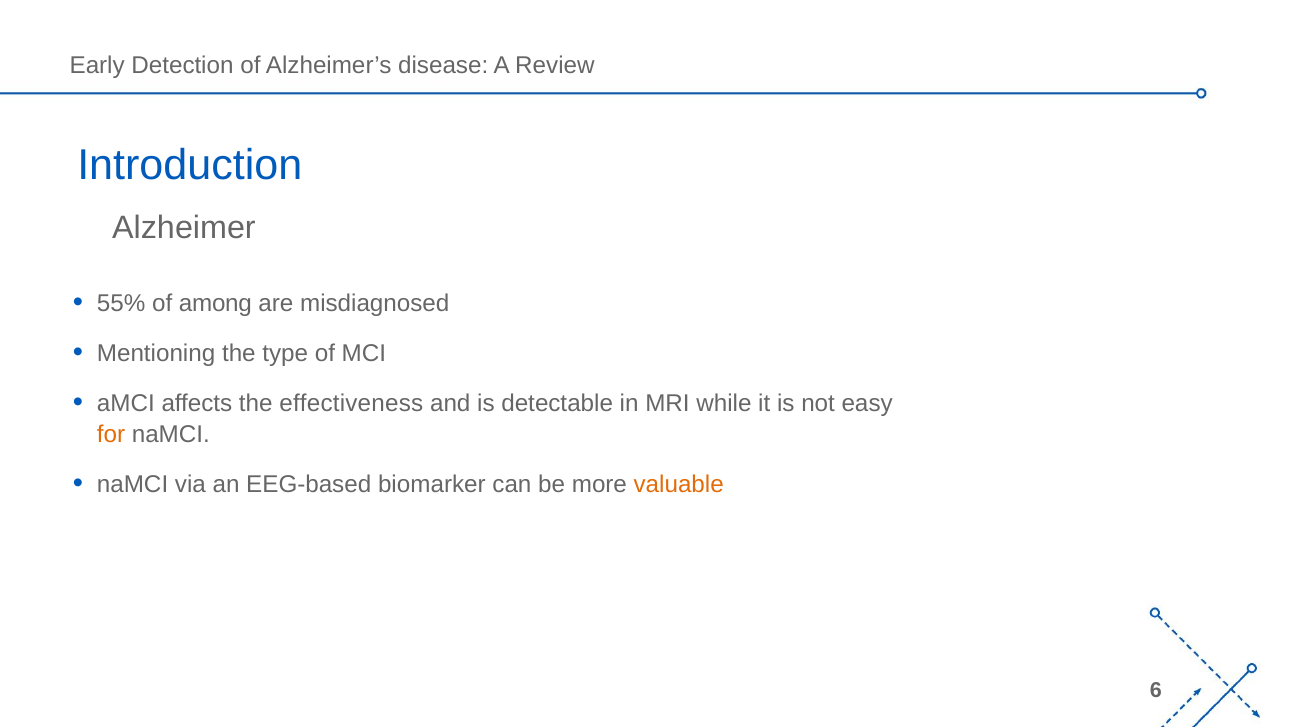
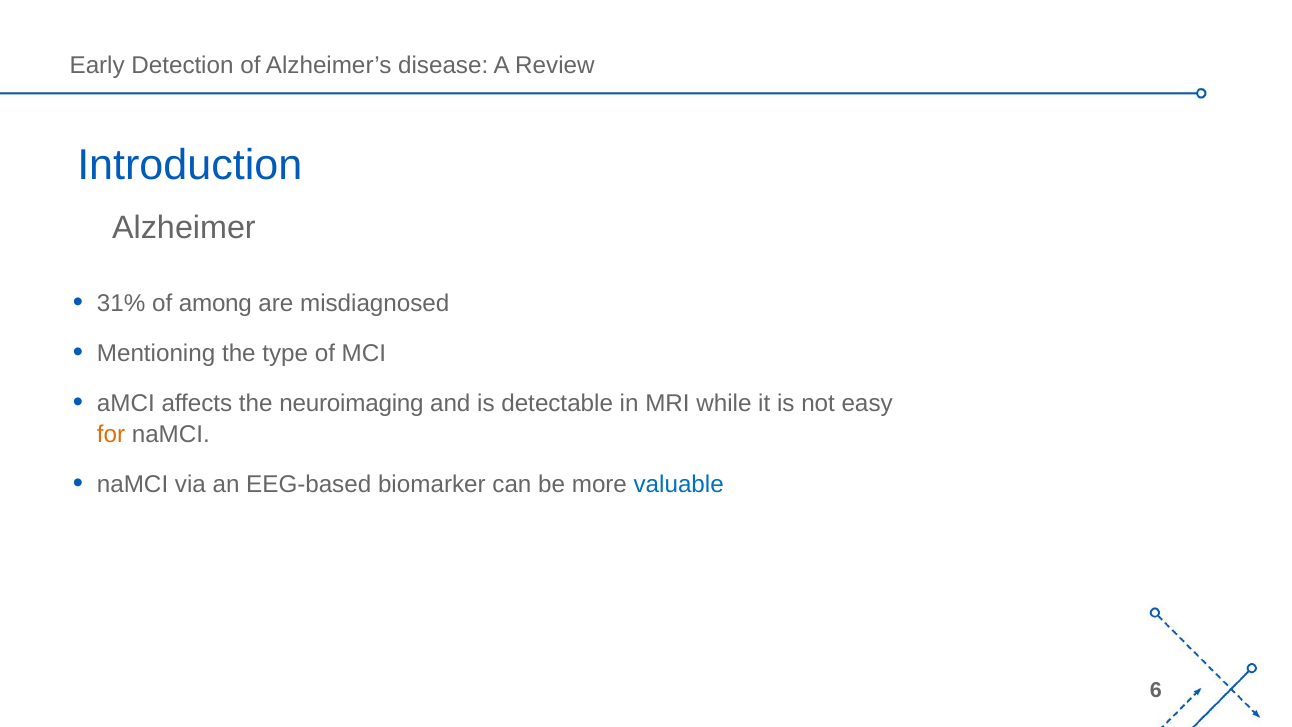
55%: 55% -> 31% (121, 303)
effectiveness: effectiveness -> neuroimaging (352, 403)
valuable colour: orange -> blue (679, 484)
